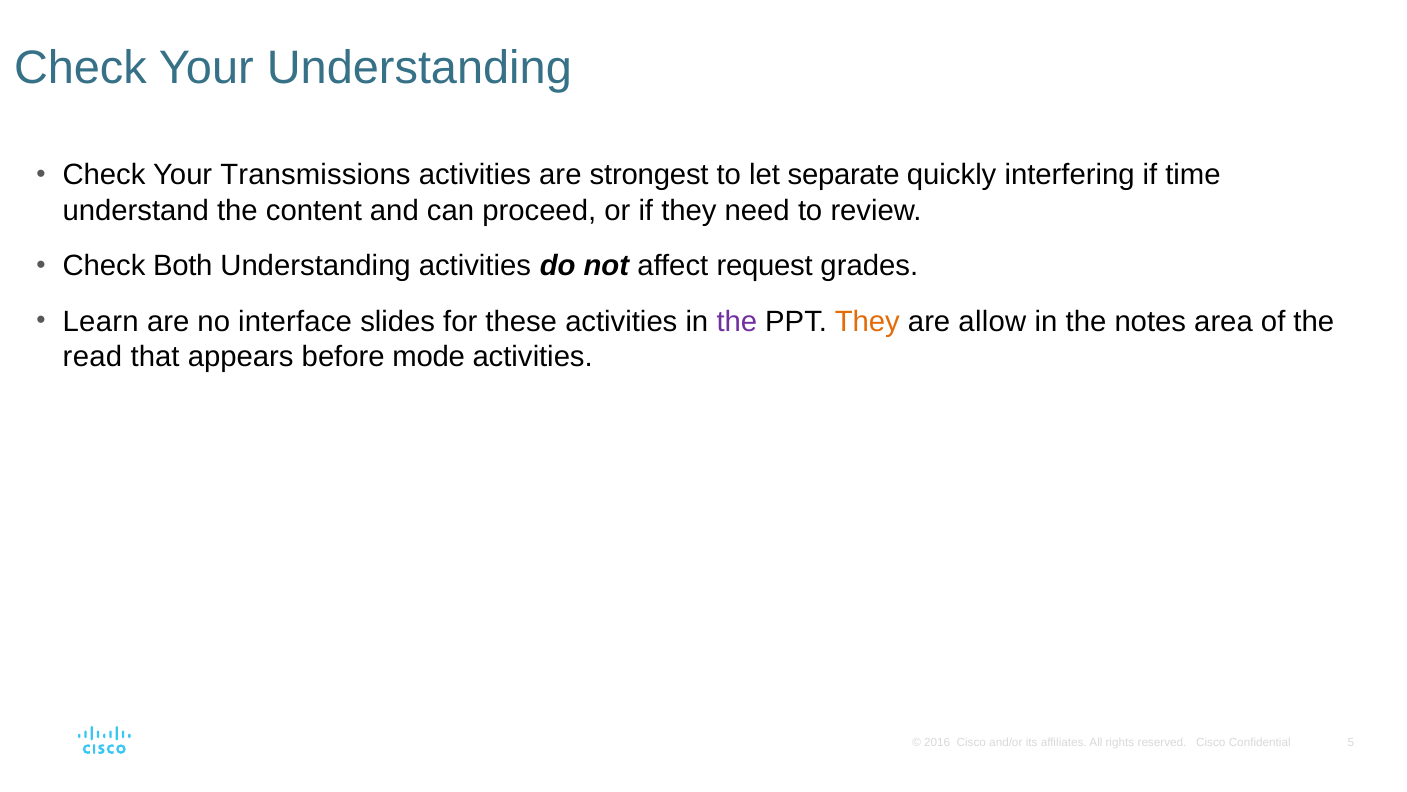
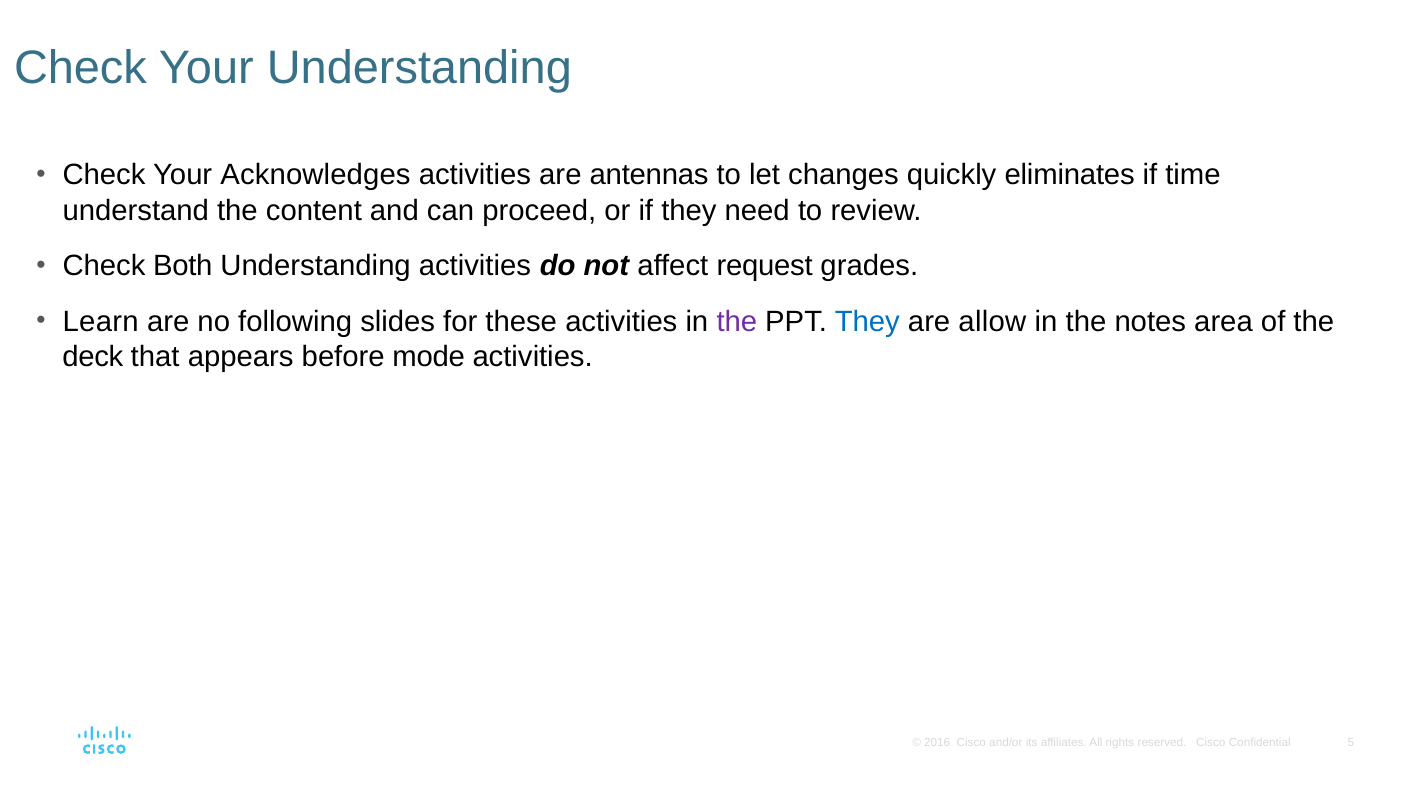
Transmissions: Transmissions -> Acknowledges (316, 175)
strongest: strongest -> antennas (649, 175)
separate: separate -> changes (844, 175)
interfering: interfering -> eliminates (1070, 175)
interface: interface -> following (295, 322)
They colour: orange -> blue (867, 322)
read: read -> deck (93, 357)
